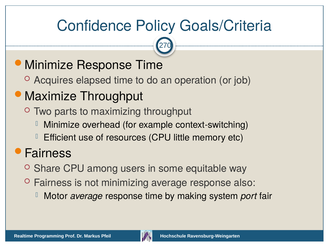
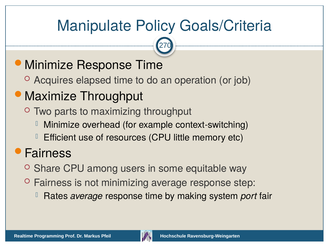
Confidence: Confidence -> Manipulate (94, 26)
also: also -> step (245, 183)
Motor: Motor -> Rates (56, 196)
